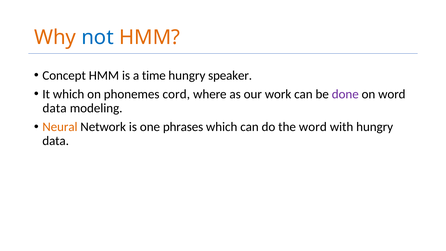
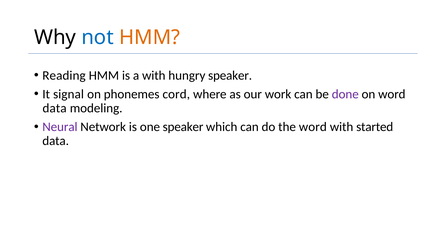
Why colour: orange -> black (55, 37)
Concept: Concept -> Reading (64, 75)
a time: time -> with (154, 75)
It which: which -> signal (69, 94)
Neural colour: orange -> purple (60, 127)
one phrases: phrases -> speaker (183, 127)
with hungry: hungry -> started (375, 127)
